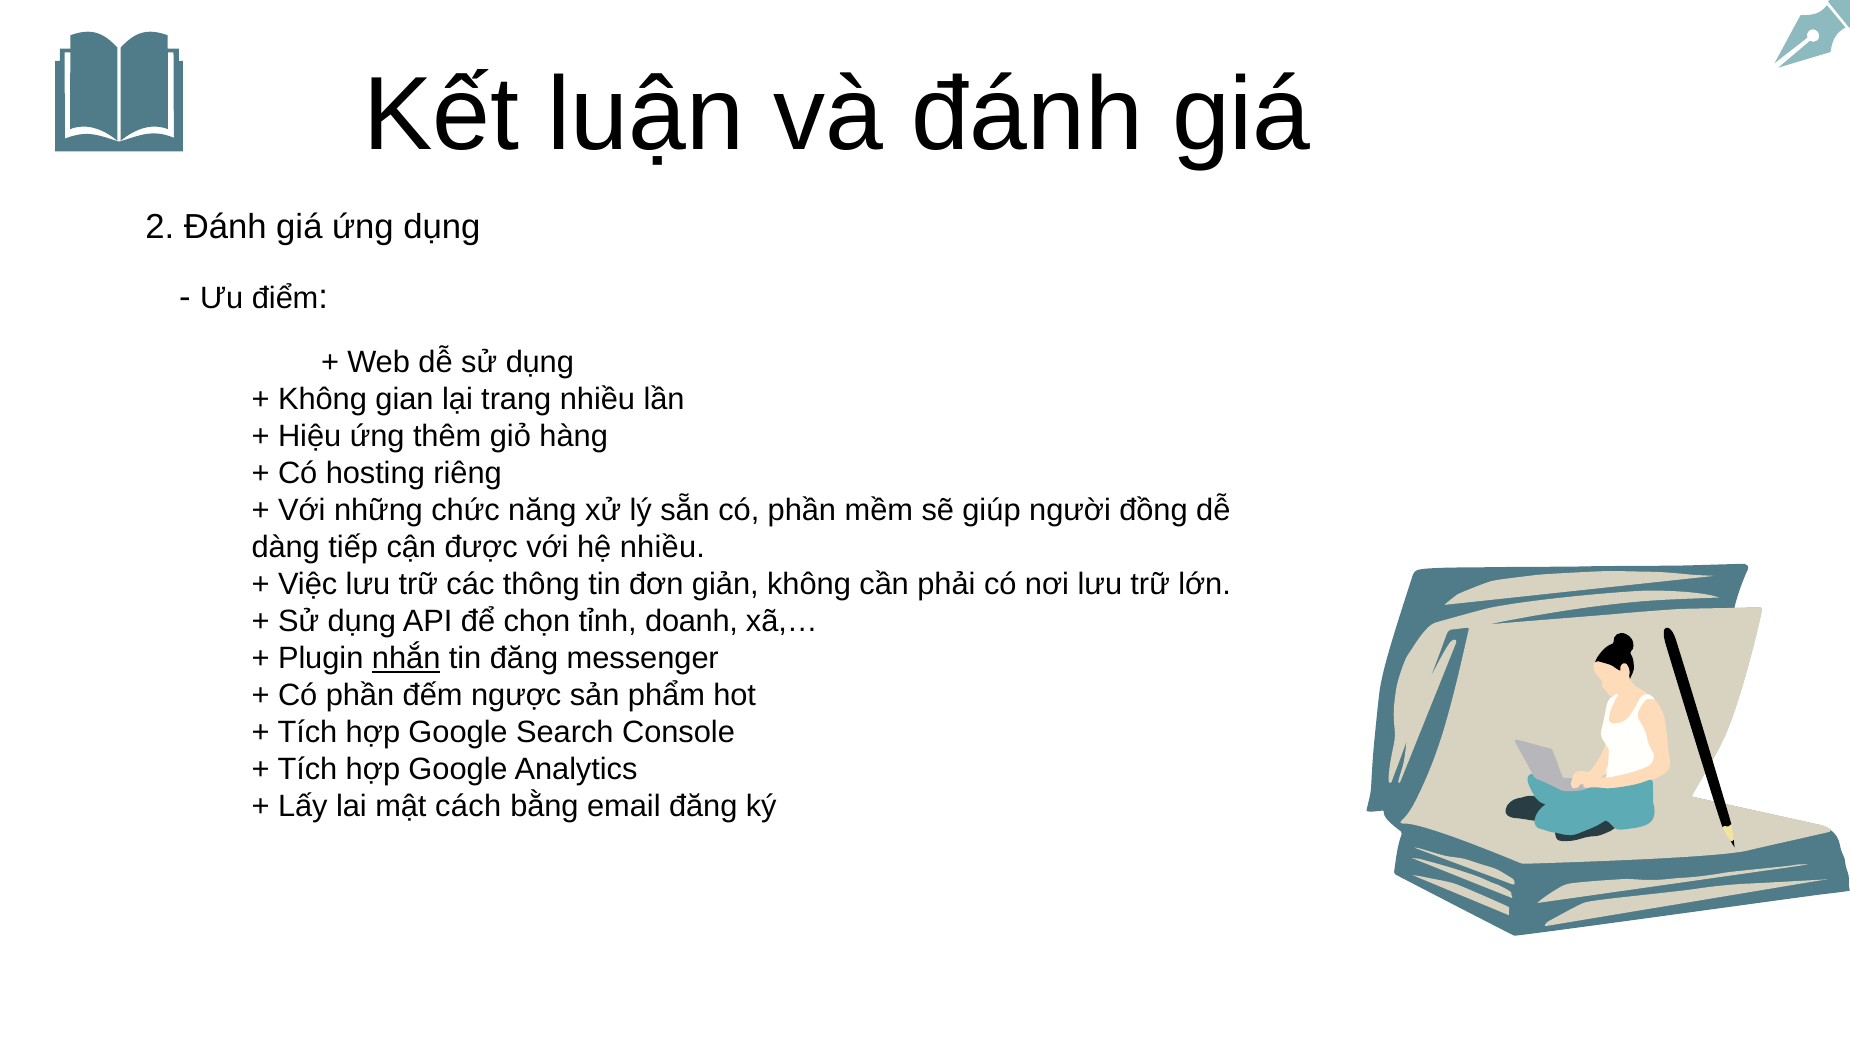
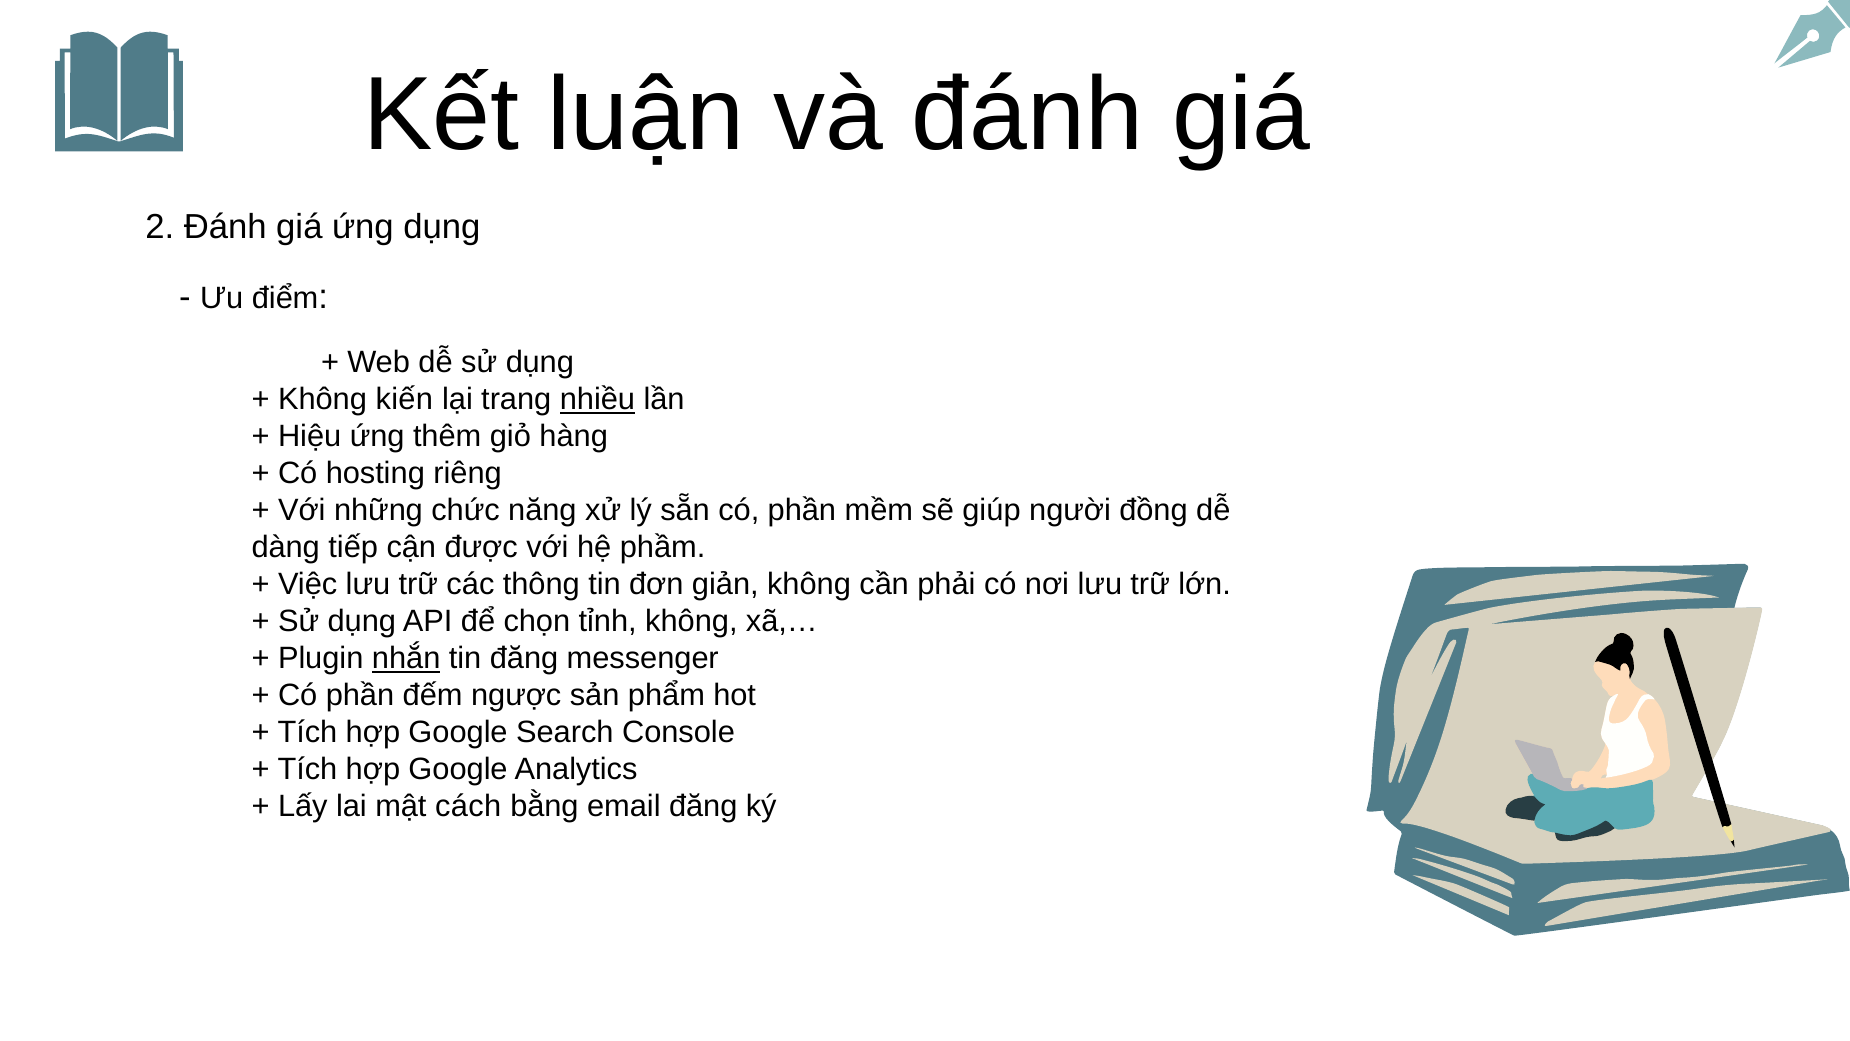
gian: gian -> kiến (404, 400)
nhiều underline: none -> present (597, 400)
hệ nhiều: nhiều -> phầm (663, 547)
tỉnh doanh: doanh -> không (691, 621)
